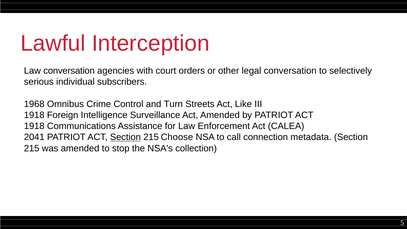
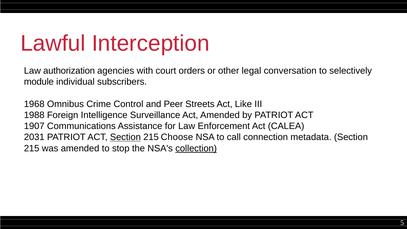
Law conversation: conversation -> authorization (69, 71)
serious: serious -> module (39, 82)
Turn: Turn -> Peer (173, 104)
1918: 1918 -> 1988 (34, 115)
1918: 1918 -> 1907 (34, 126)
2041: 2041 -> 2031 (34, 137)
collection underline: none -> present (196, 148)
